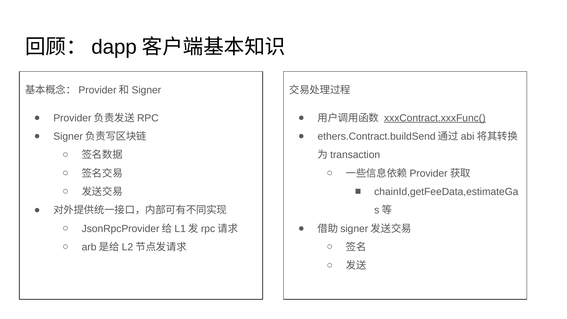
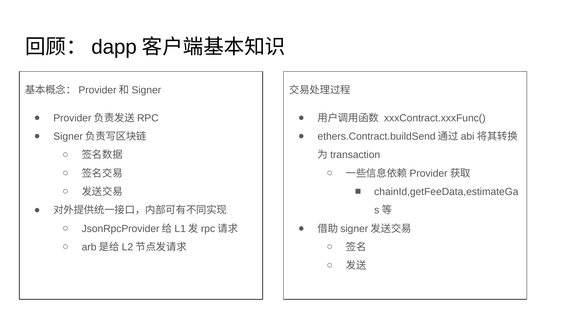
xxxContract.xxxFunc( underline: present -> none (435, 118)
